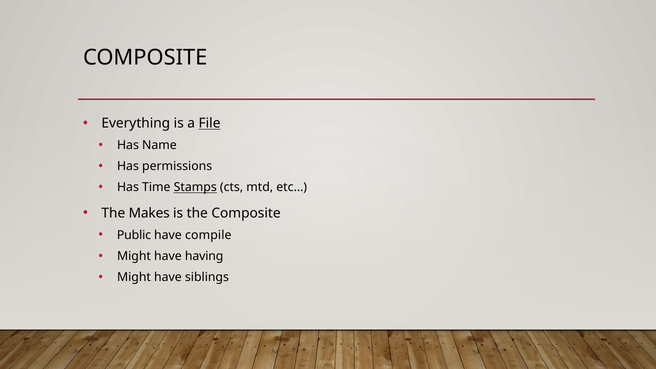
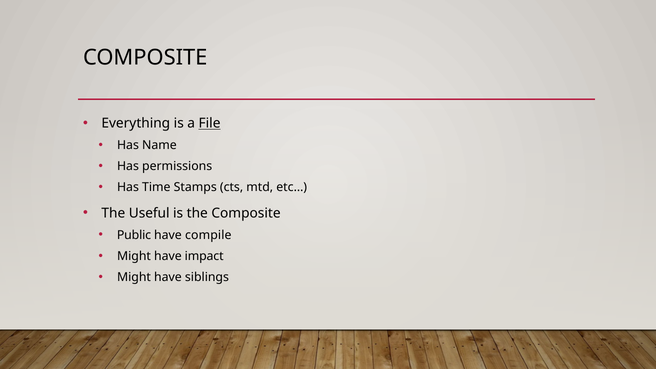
Stamps underline: present -> none (195, 187)
Makes: Makes -> Useful (149, 213)
having: having -> impact (204, 256)
